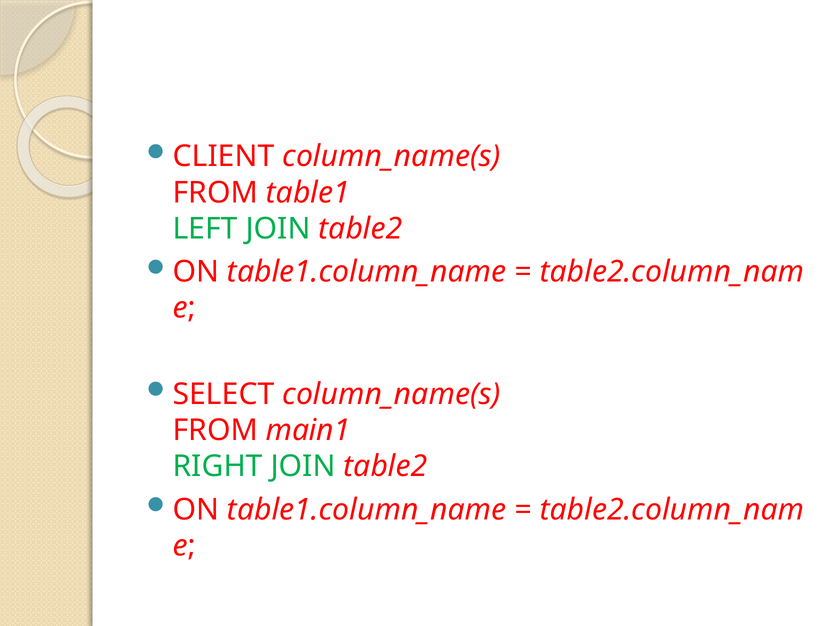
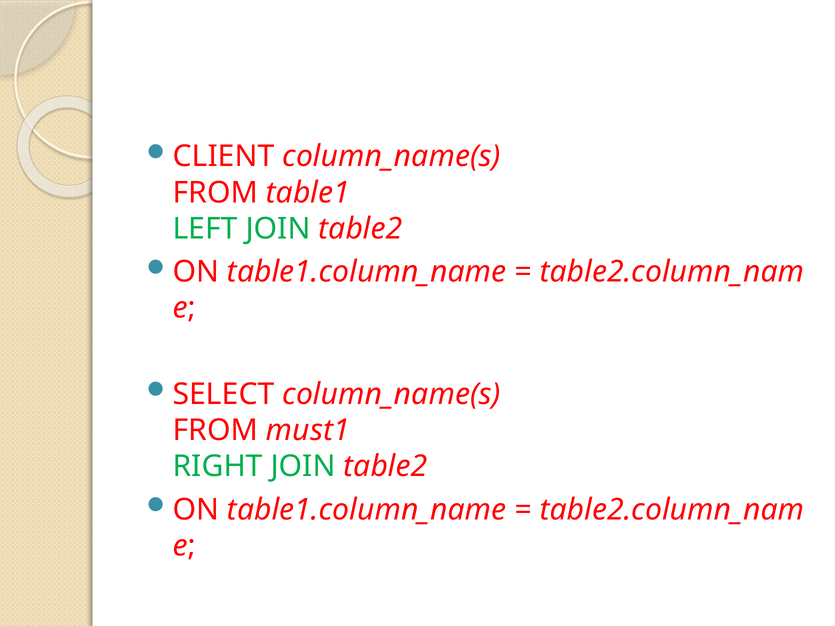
main1: main1 -> must1 (308, 431)
